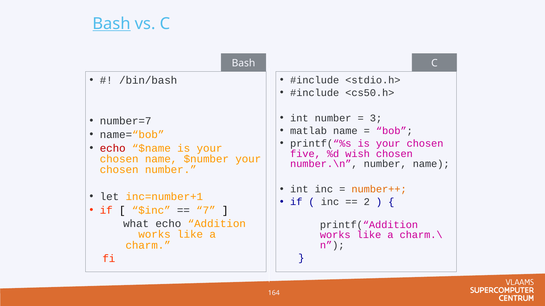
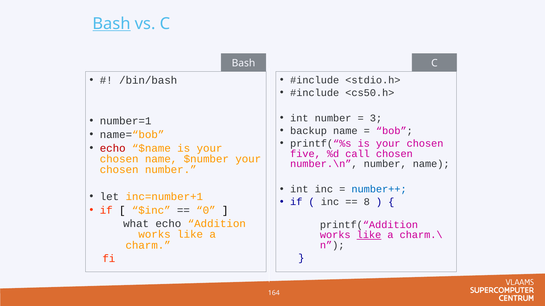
number=7: number=7 -> number=1 (126, 121)
matlab: matlab -> backup (309, 131)
wish: wish -> call (358, 154)
number++ colour: orange -> blue (379, 190)
2: 2 -> 8 (367, 202)
7: 7 -> 0 (206, 211)
like underline: none -> present (369, 235)
